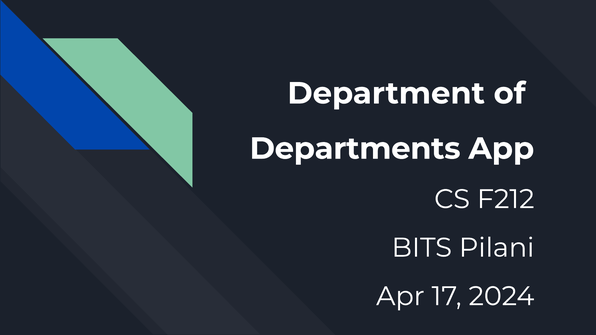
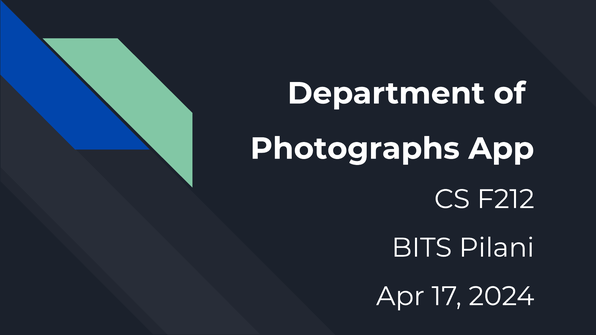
Departments: Departments -> Photographs (355, 149)
